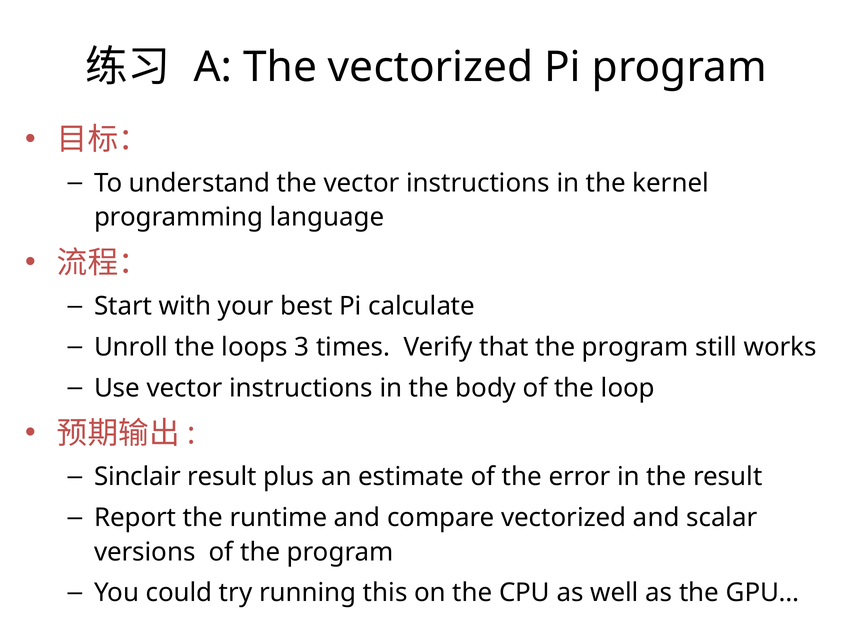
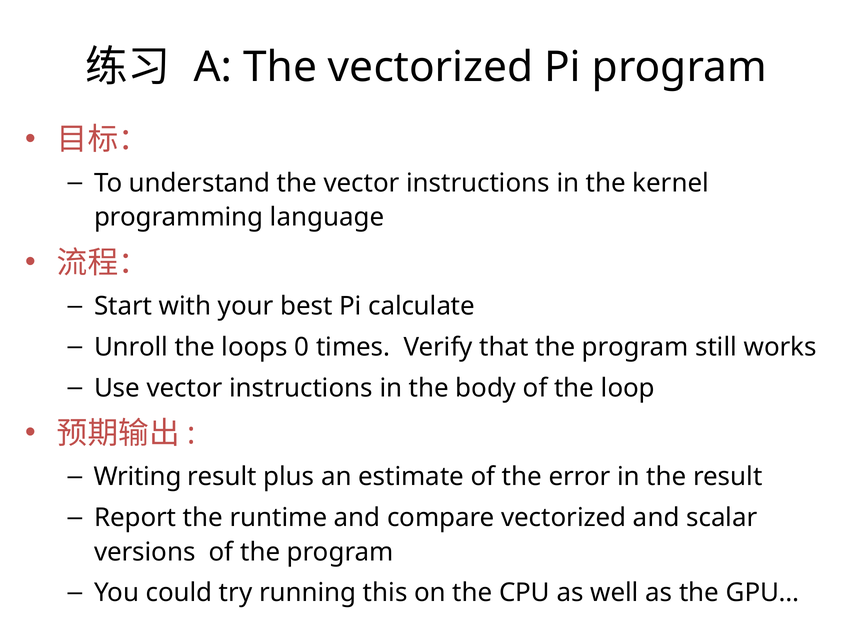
3: 3 -> 0 (302, 347)
Sinclair: Sinclair -> Writing (138, 477)
